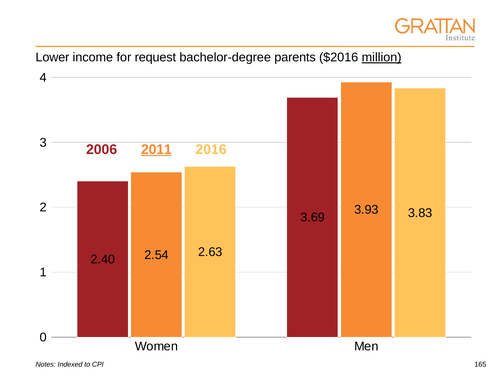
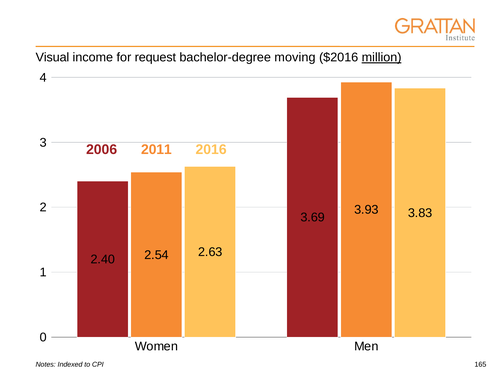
Lower: Lower -> Visual (52, 57)
parents: parents -> moving (295, 57)
2011 underline: present -> none (156, 150)
